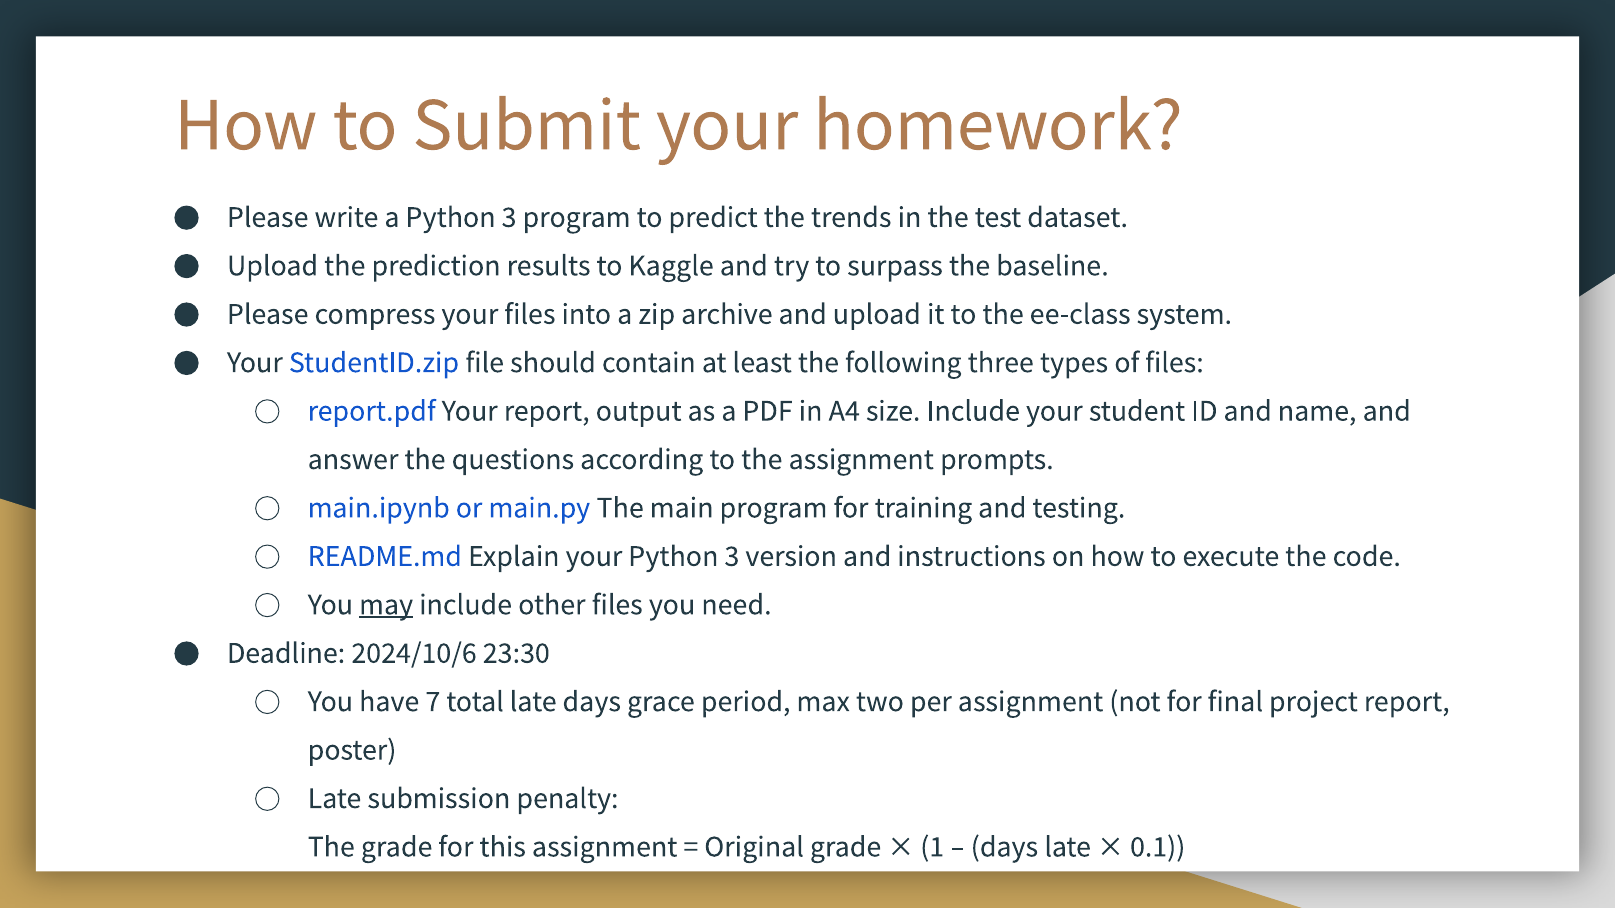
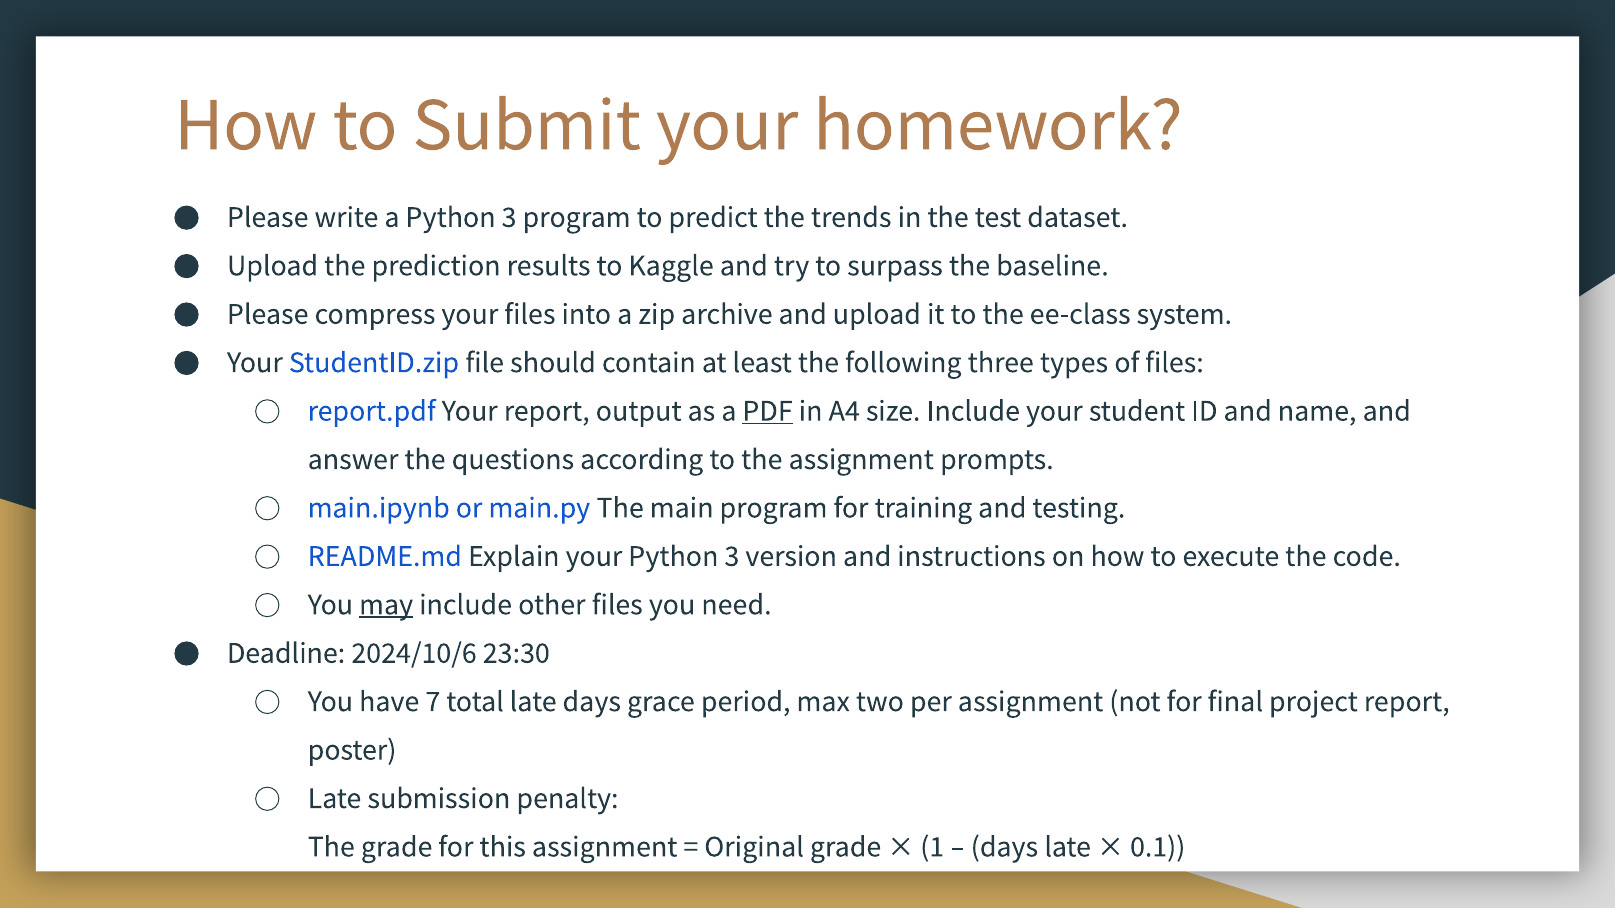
PDF underline: none -> present (768, 412)
